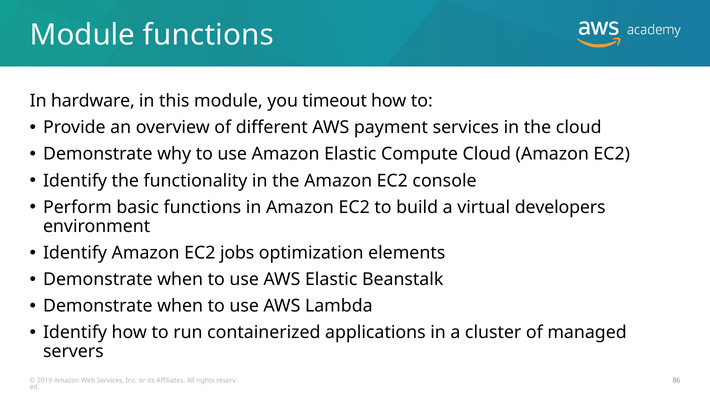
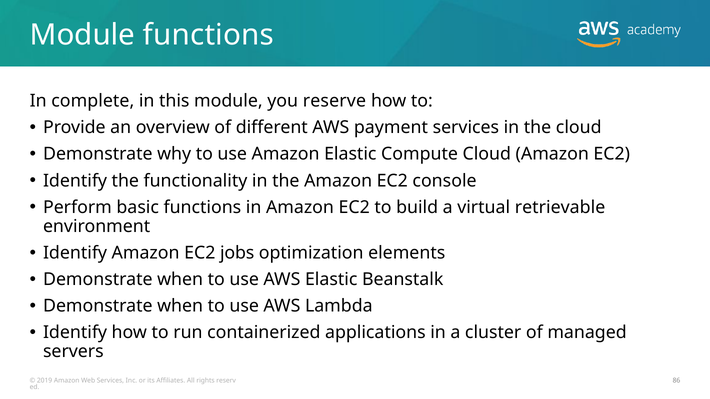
hardware: hardware -> complete (93, 101)
timeout: timeout -> reserve (334, 101)
developers: developers -> retrievable (560, 207)
